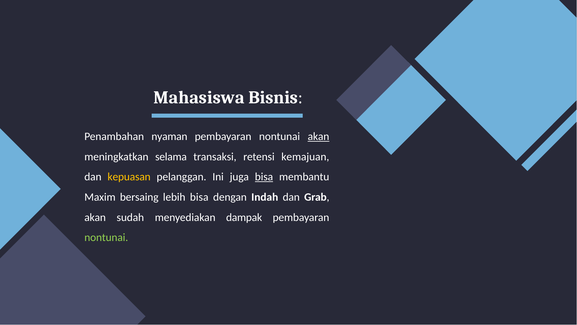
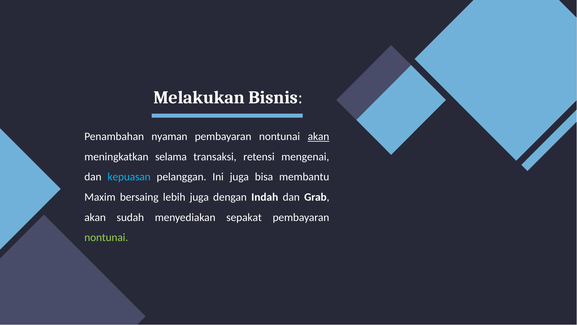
Mahasiswa: Mahasiswa -> Melakukan (199, 98)
kemajuan: kemajuan -> mengenai (305, 157)
kepuasan colour: yellow -> light blue (129, 177)
bisa underline: present -> none (264, 177)
lebih bisa: bisa -> juga (199, 197)
dampak: dampak -> sepakat (244, 217)
